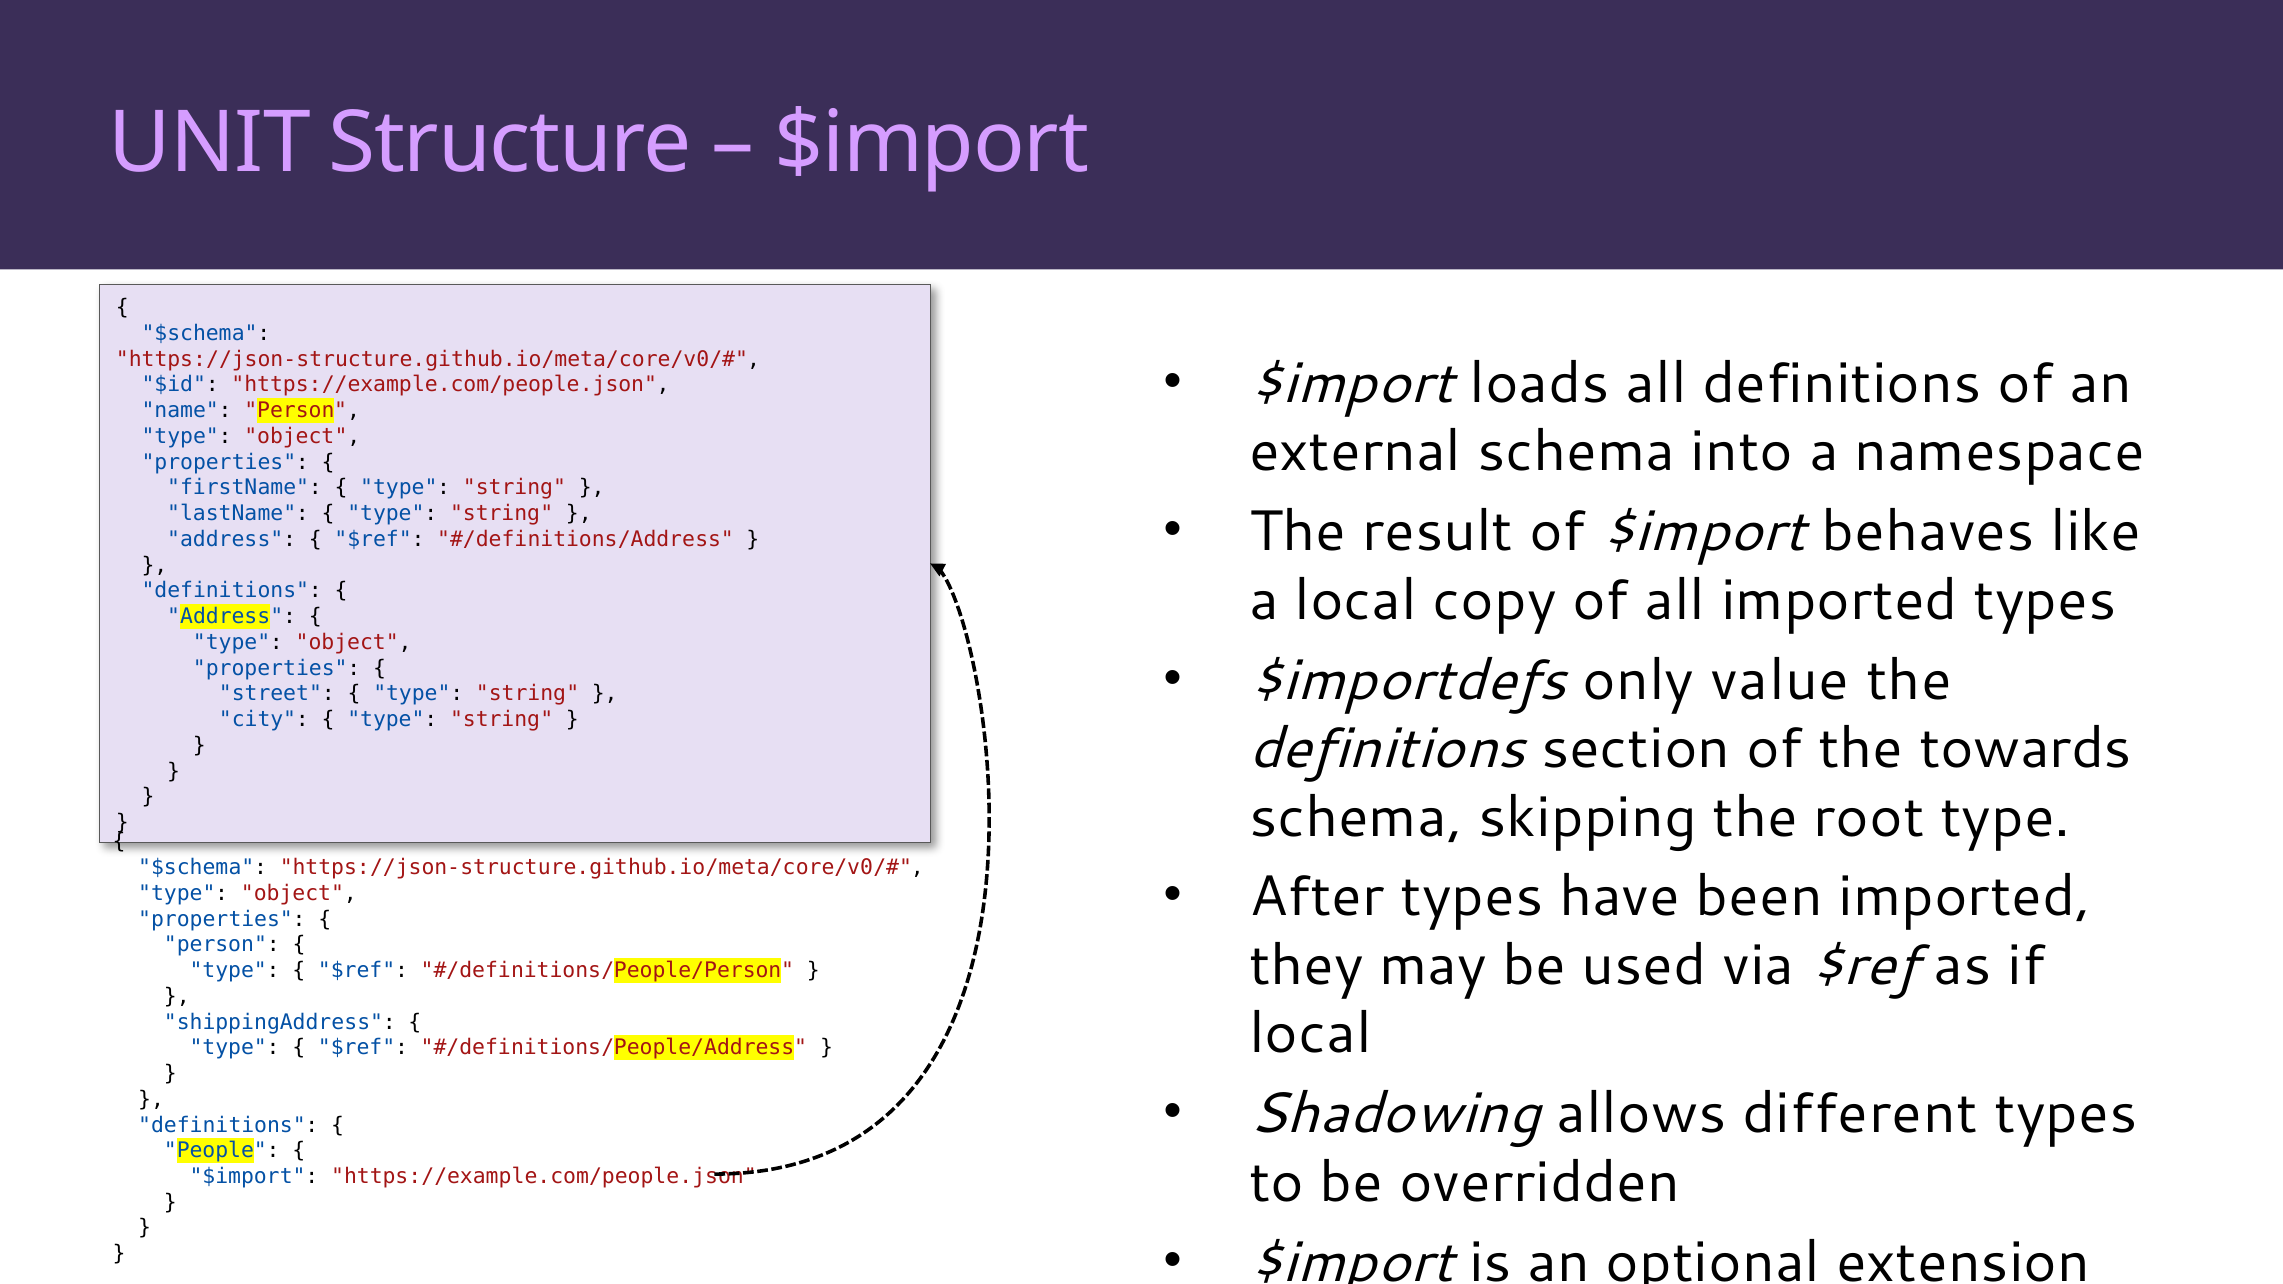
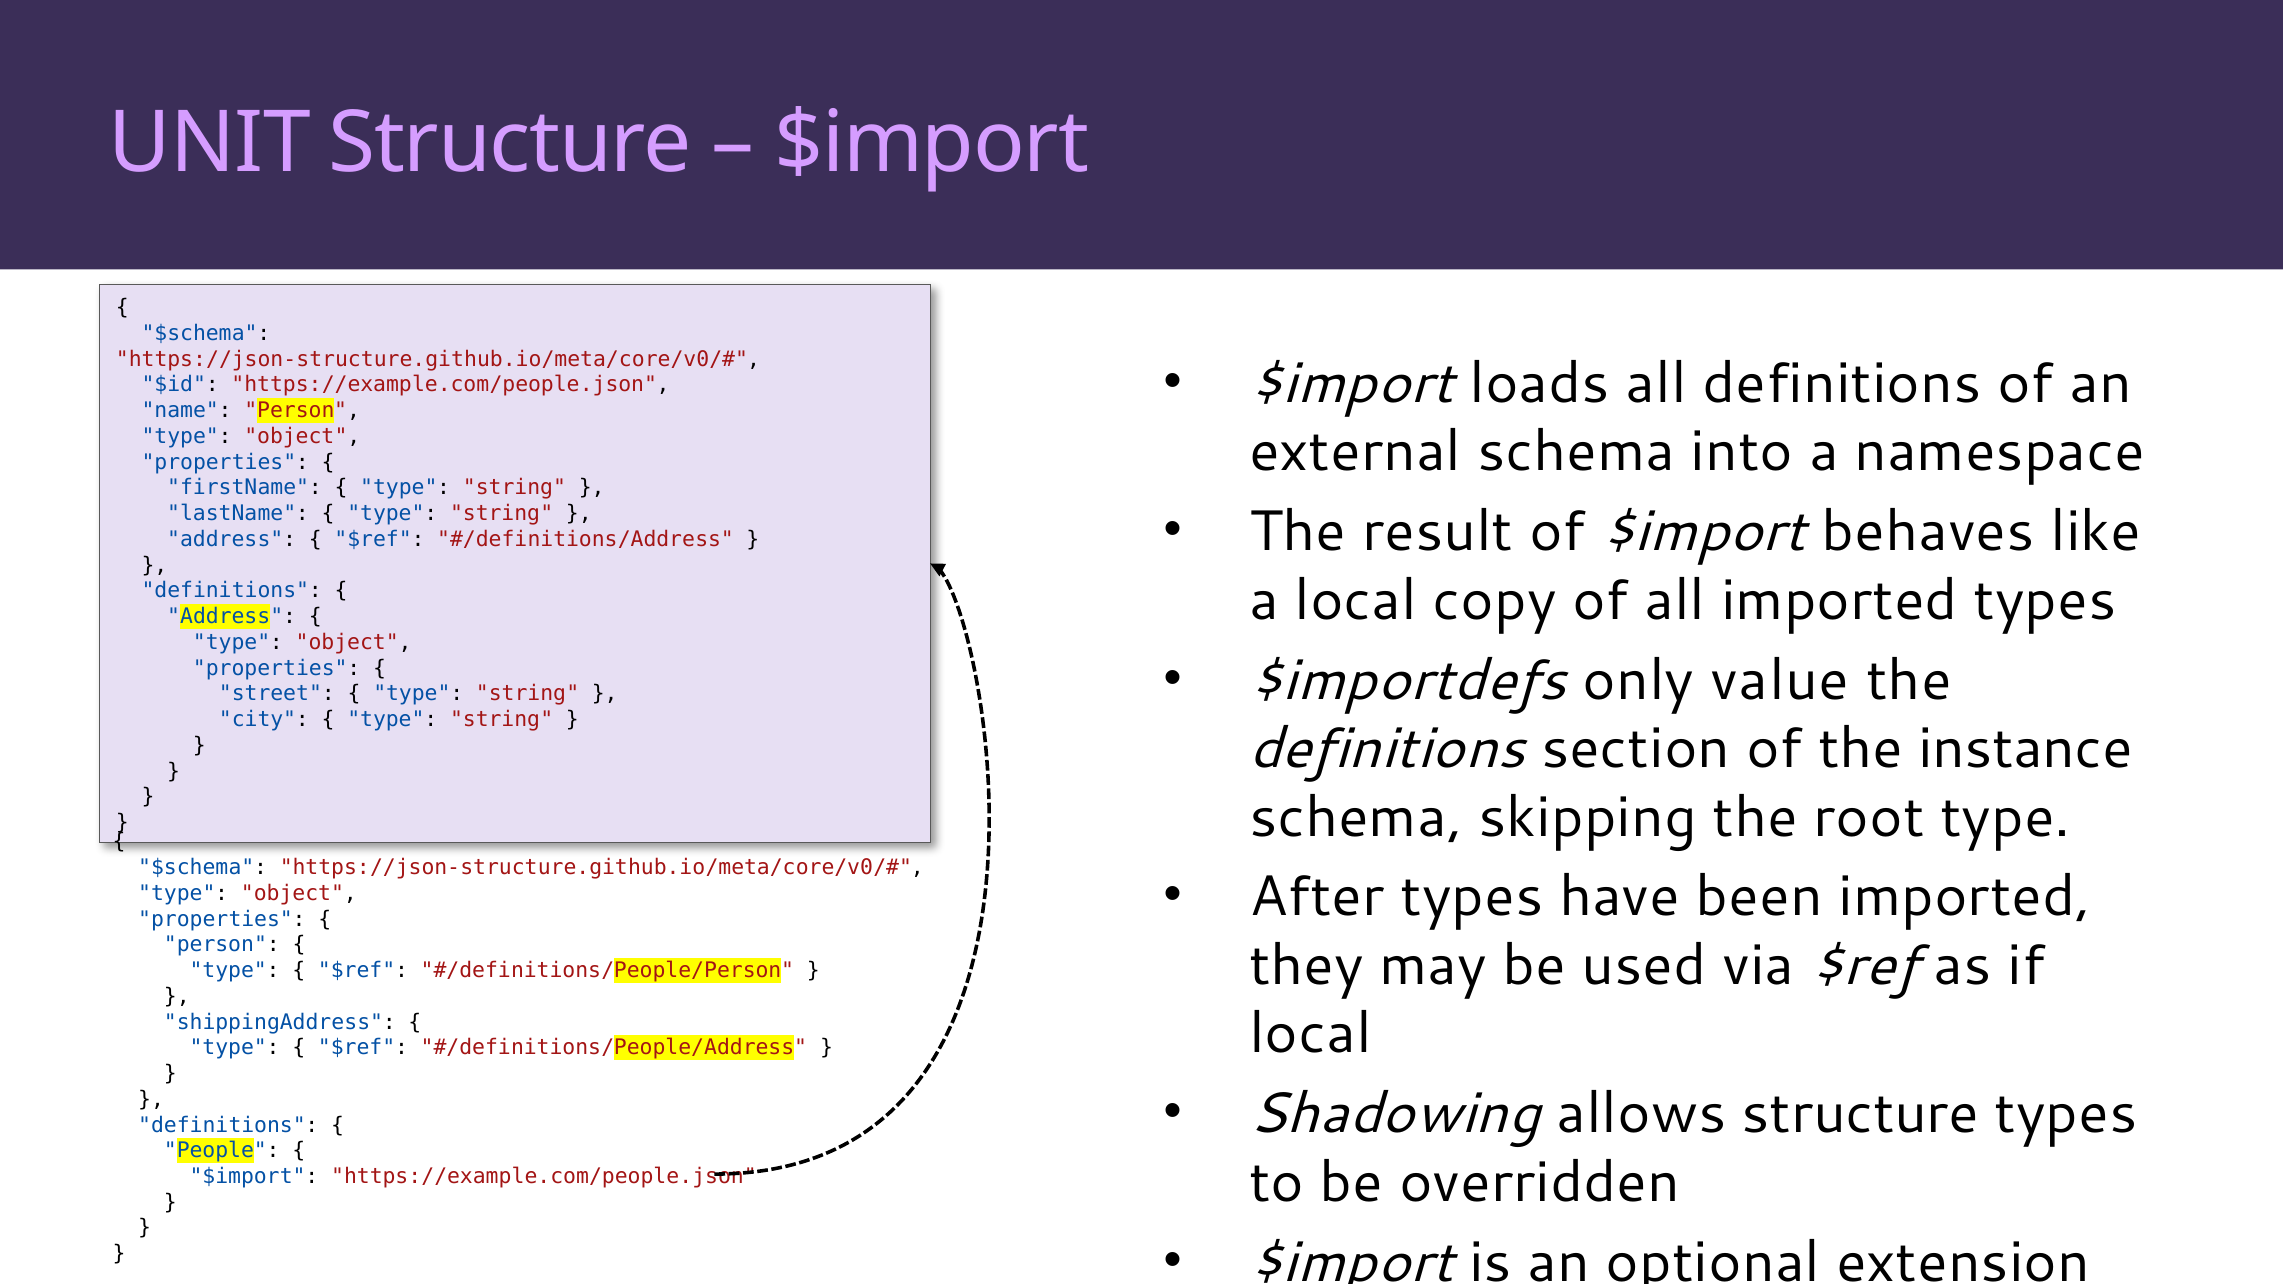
towards: towards -> instance (2026, 749)
allows different: different -> structure (1861, 1114)
